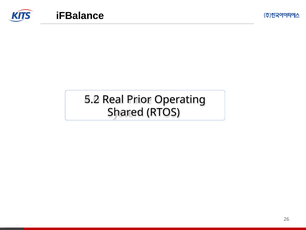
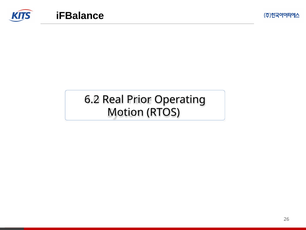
5.2: 5.2 -> 6.2 (92, 99)
Shared: Shared -> Motion (126, 112)
